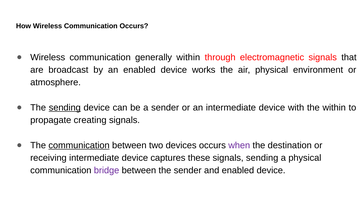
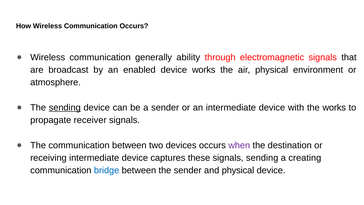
generally within: within -> ability (188, 57)
the within: within -> works (334, 107)
creating: creating -> receiver (90, 120)
communication underline: present -> none (79, 145)
a physical: physical -> creating (305, 158)
bridge colour: purple -> blue (107, 170)
and enabled: enabled -> physical (238, 170)
